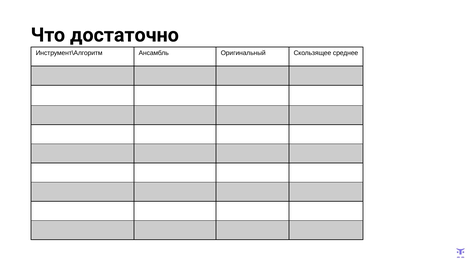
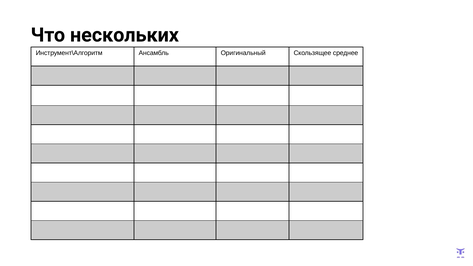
достаточно: достаточно -> нескольких (124, 35)
